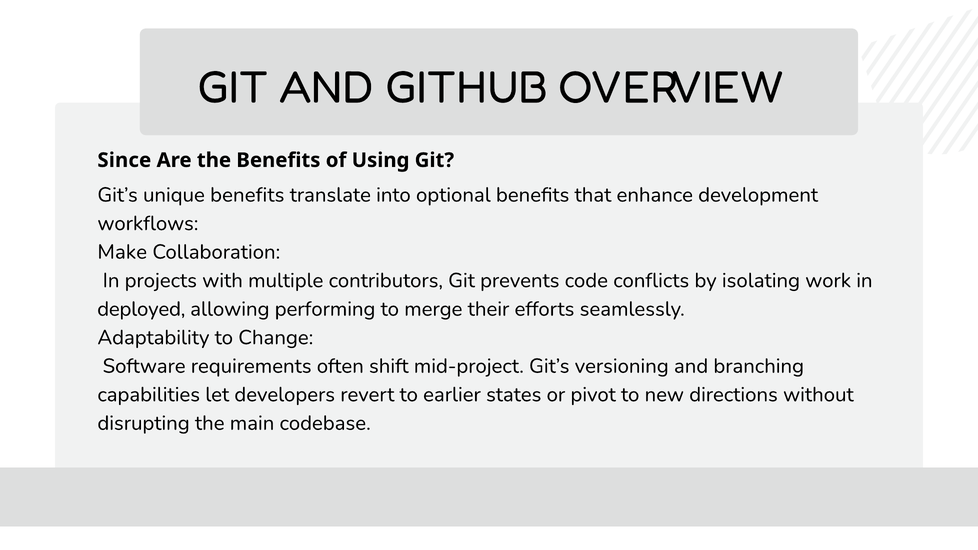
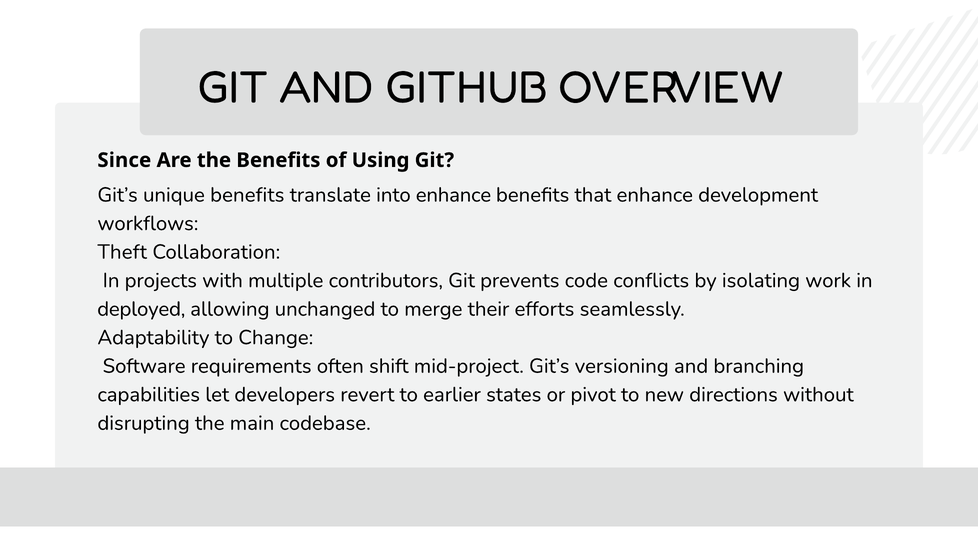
into optional: optional -> enhance (453, 195)
Make: Make -> Theft (122, 252)
performing: performing -> unchanged (325, 309)
